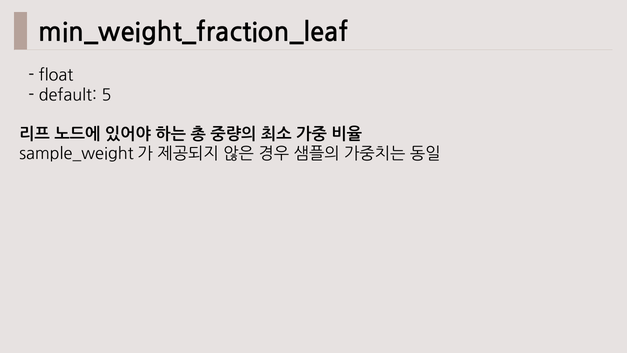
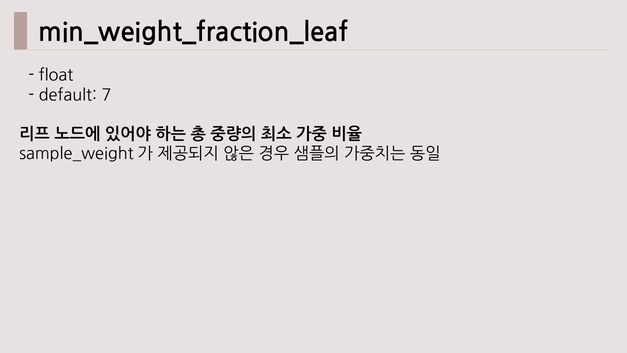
5: 5 -> 7 (106, 95)
